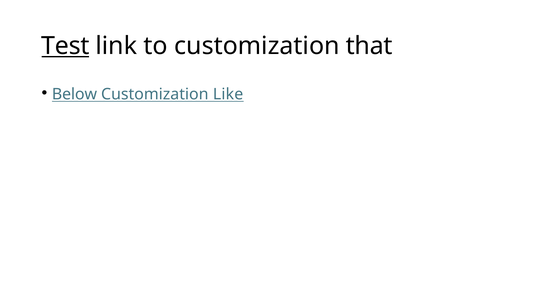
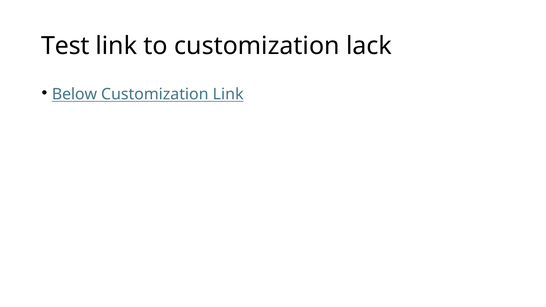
Test underline: present -> none (65, 46)
that: that -> lack (369, 46)
Customization Like: Like -> Link (228, 94)
